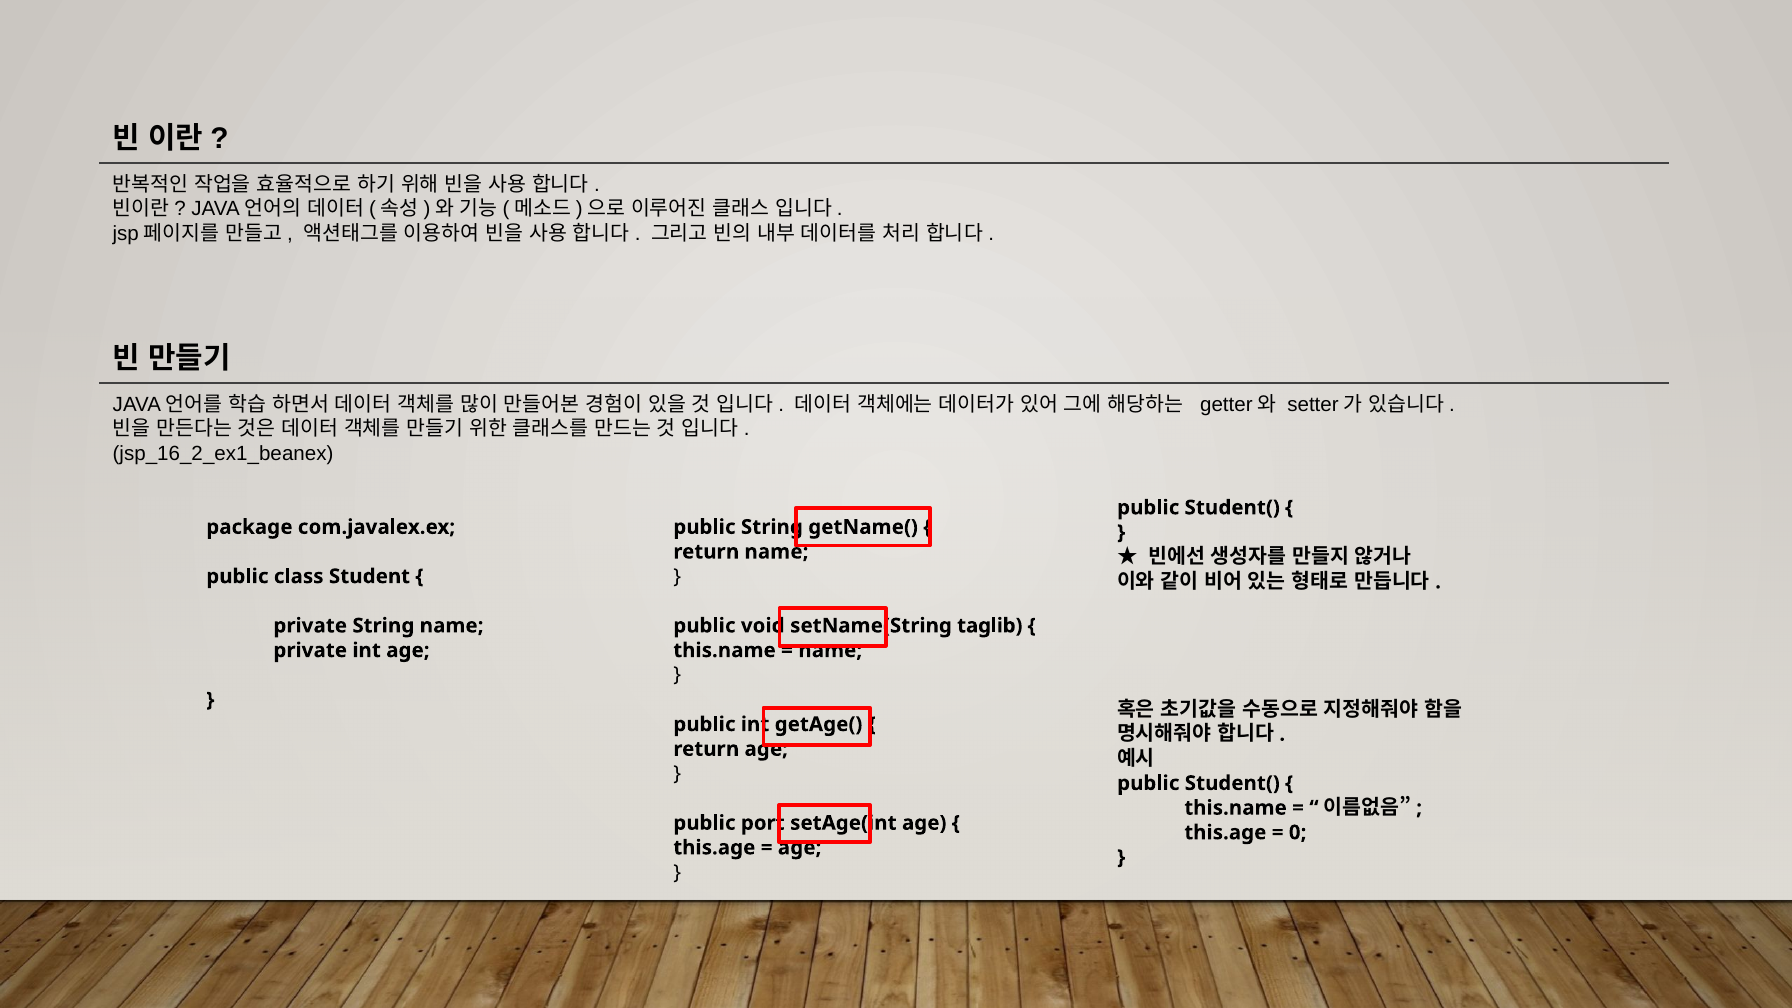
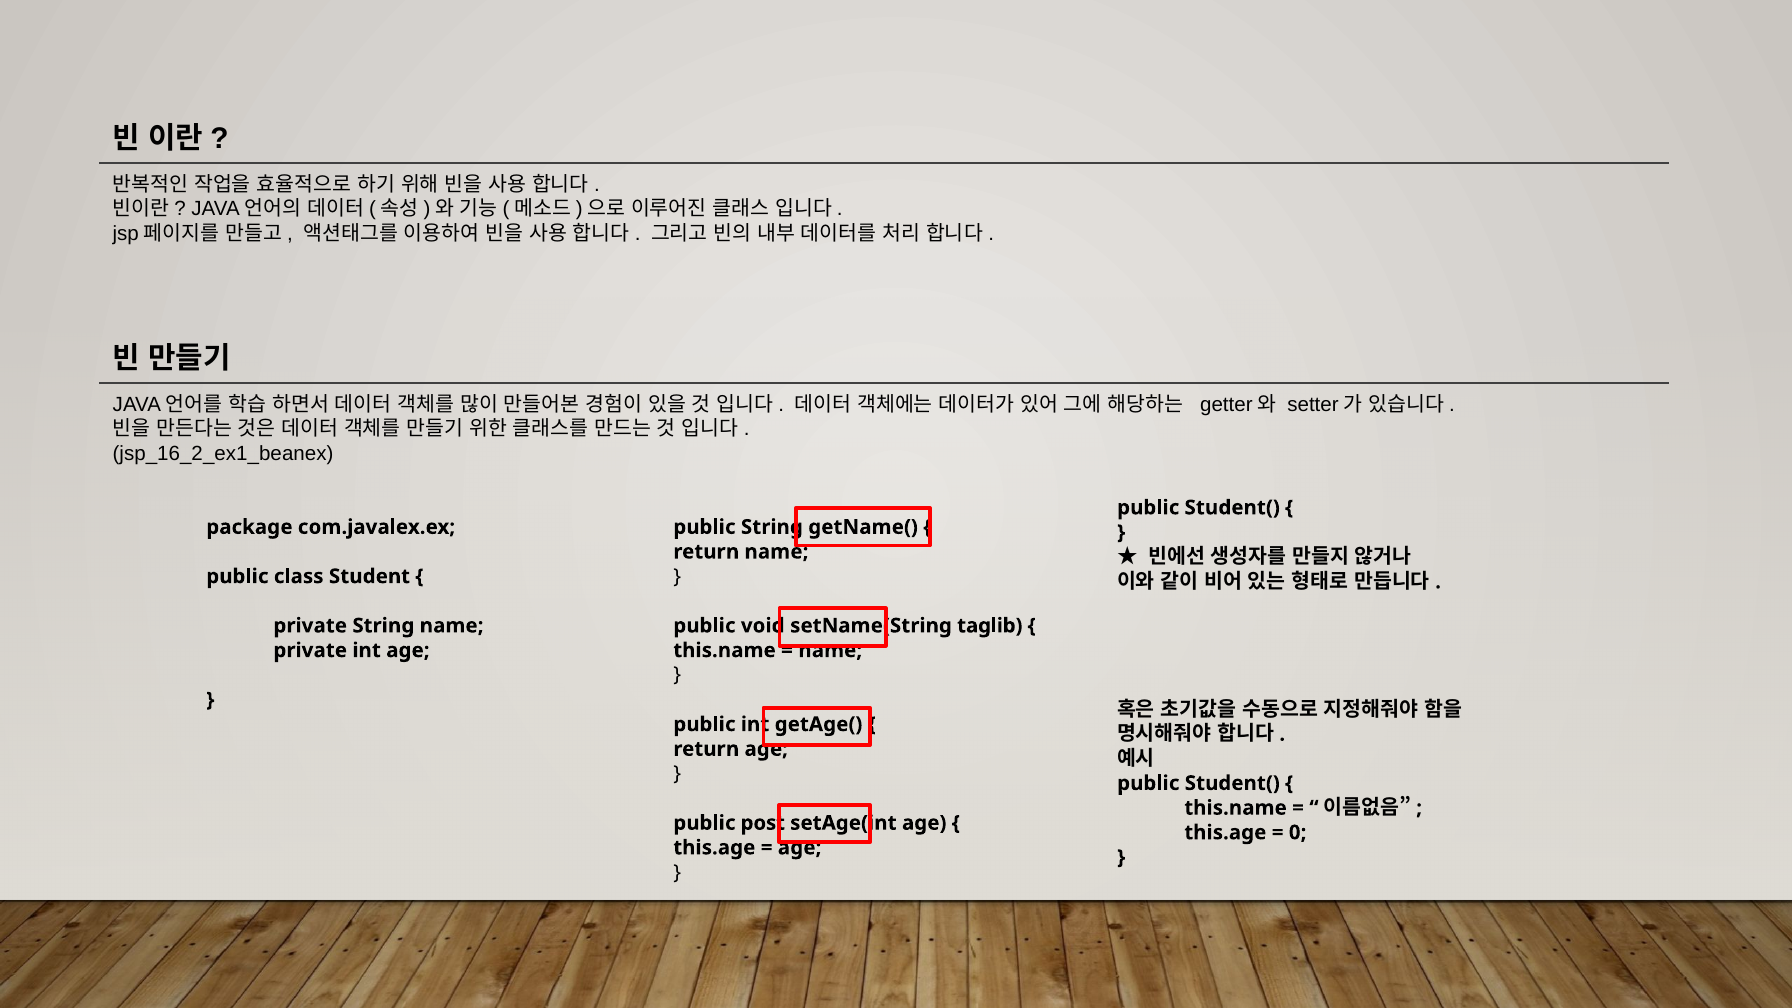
port: port -> post (763, 823)
